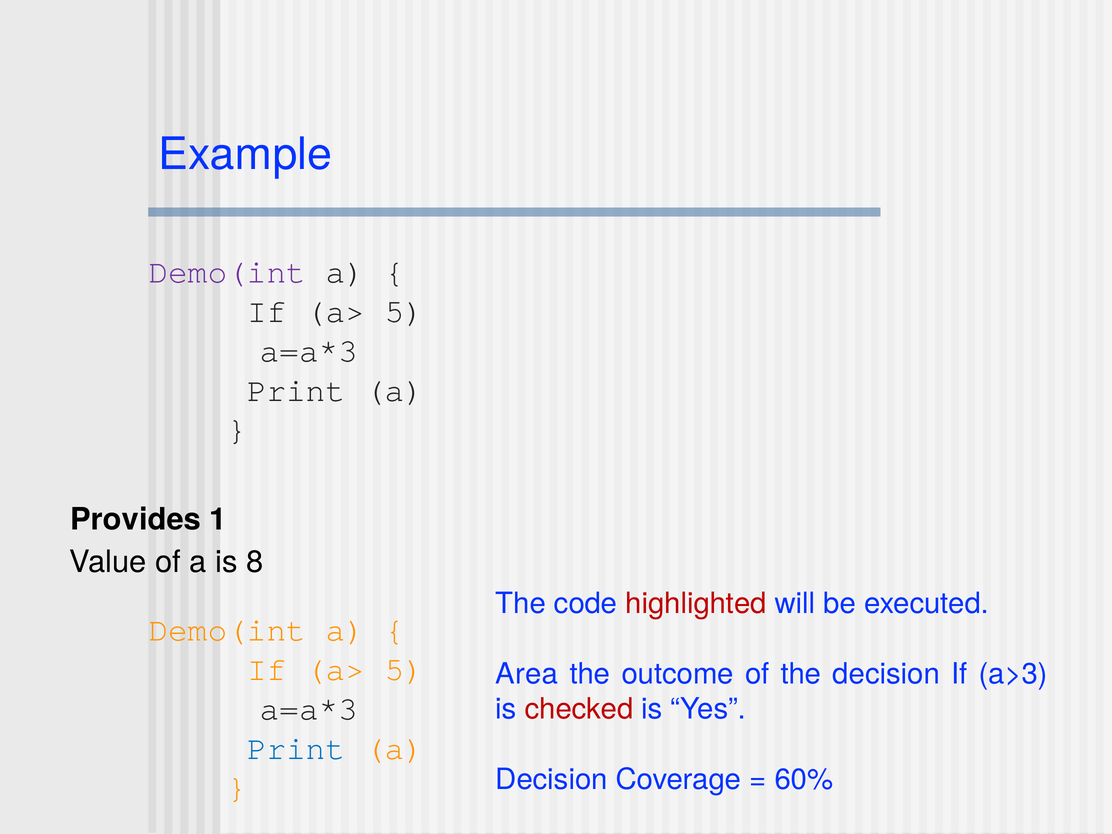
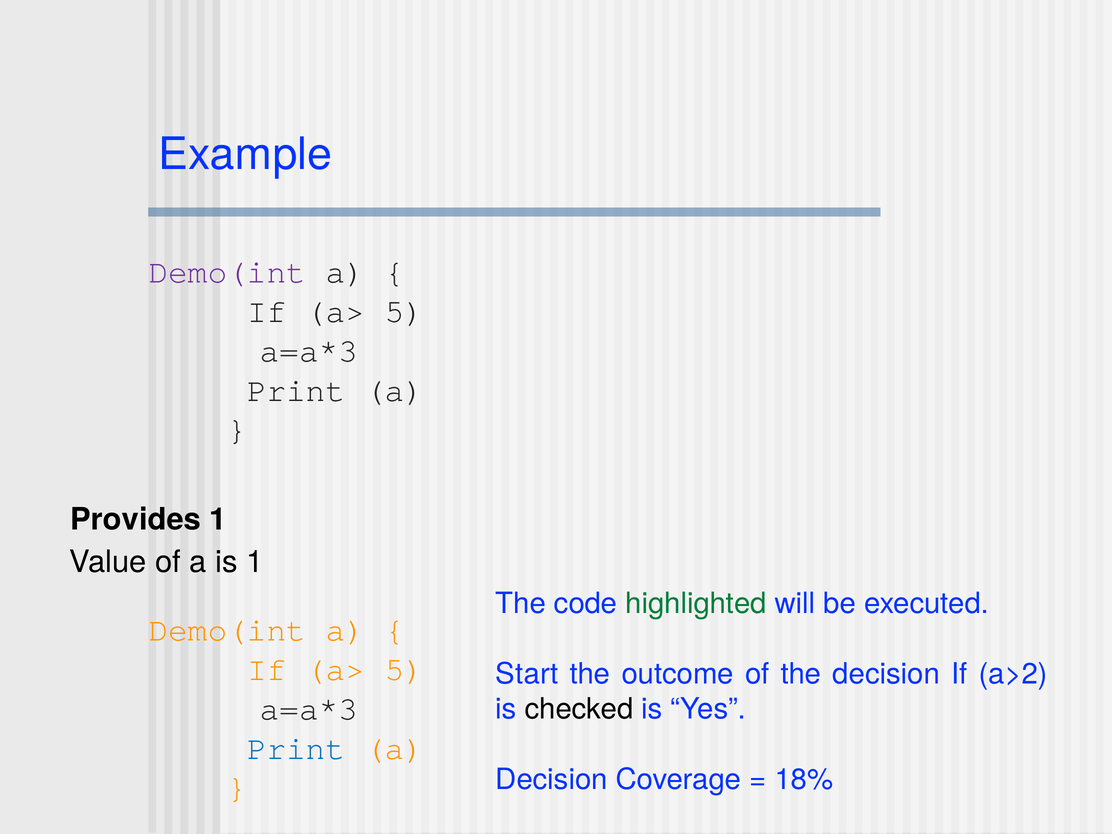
is 8: 8 -> 1 (255, 562)
highlighted colour: red -> green (696, 604)
Area: Area -> Start (527, 674)
a>3: a>3 -> a>2 (1013, 674)
checked colour: red -> black (579, 709)
60%: 60% -> 18% (804, 780)
